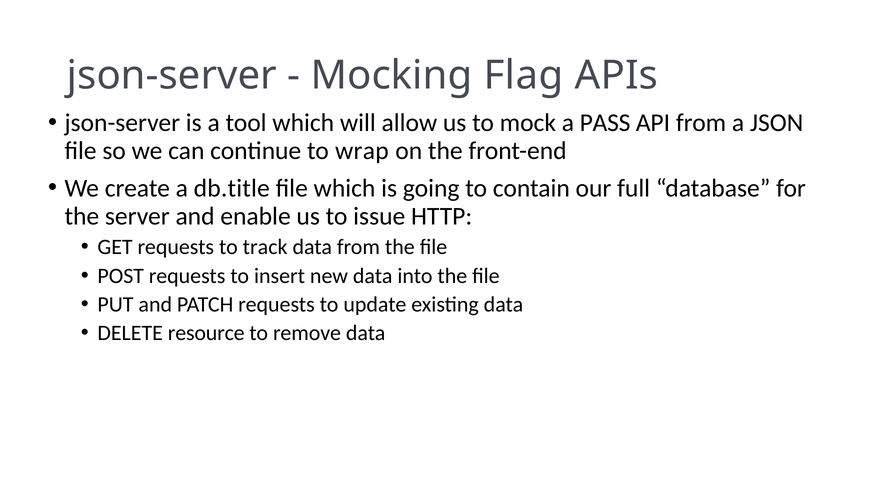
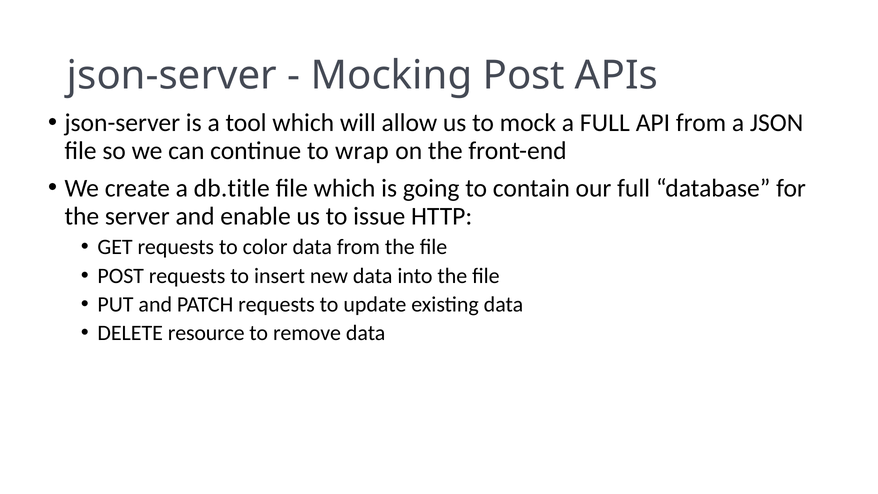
Mocking Flag: Flag -> Post (524, 76)
a PASS: PASS -> FULL (605, 123)
track: track -> color (265, 247)
